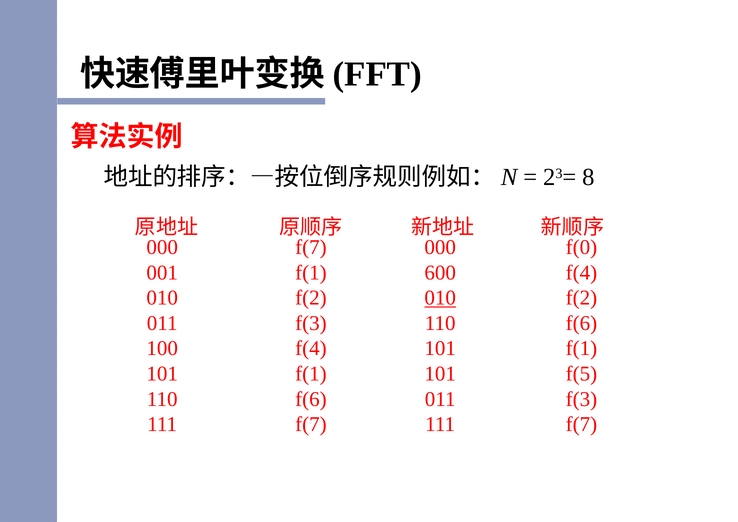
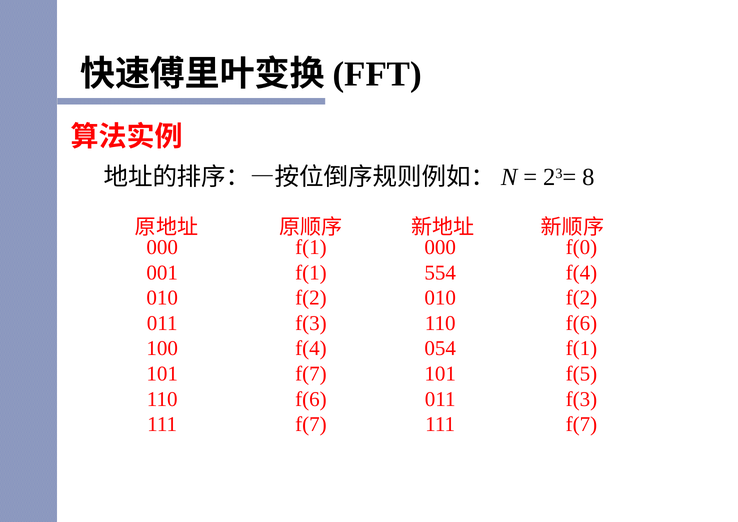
000 f(7: f(7 -> f(1 (311, 247)
600: 600 -> 554 (440, 273)
010 underline: present -> none (440, 298)
f(4 101: 101 -> 054 (440, 348)
f(1: f(1 -> f(7 (311, 374)
